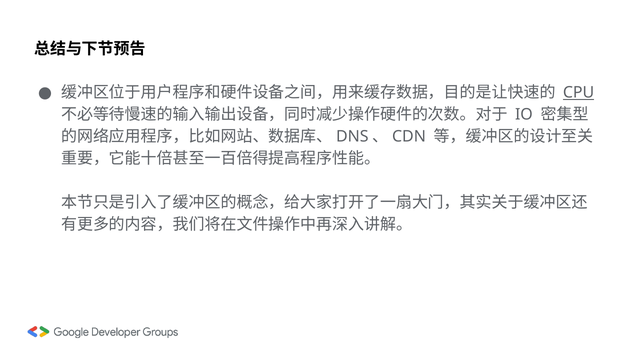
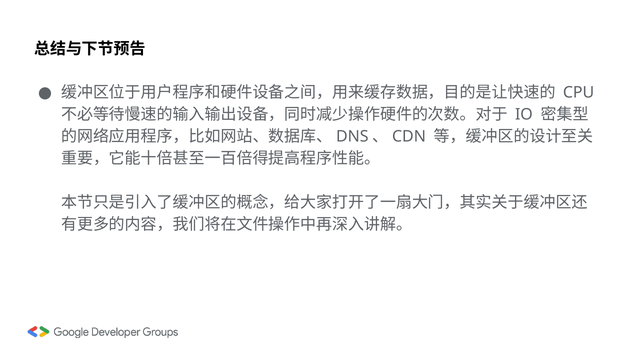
CPU underline: present -> none (579, 93)
